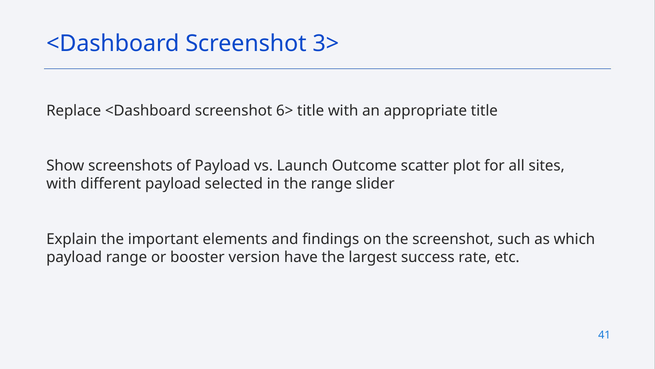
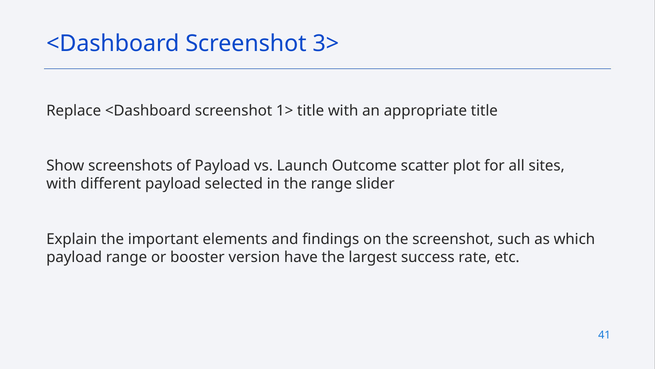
6>: 6> -> 1> (285, 111)
